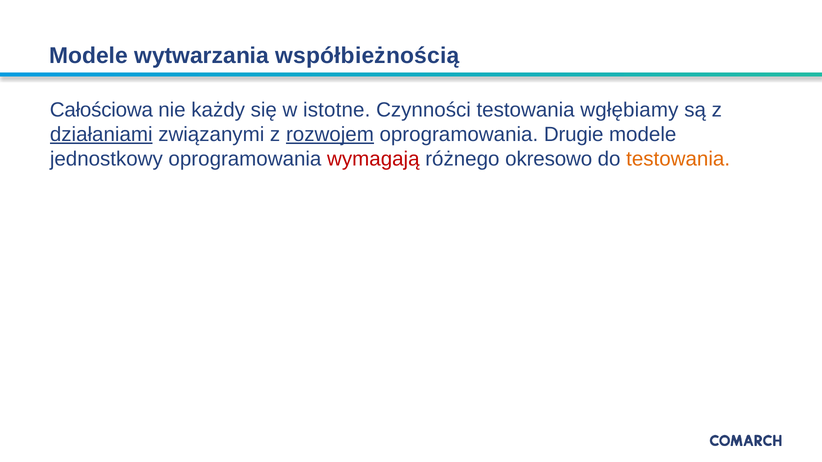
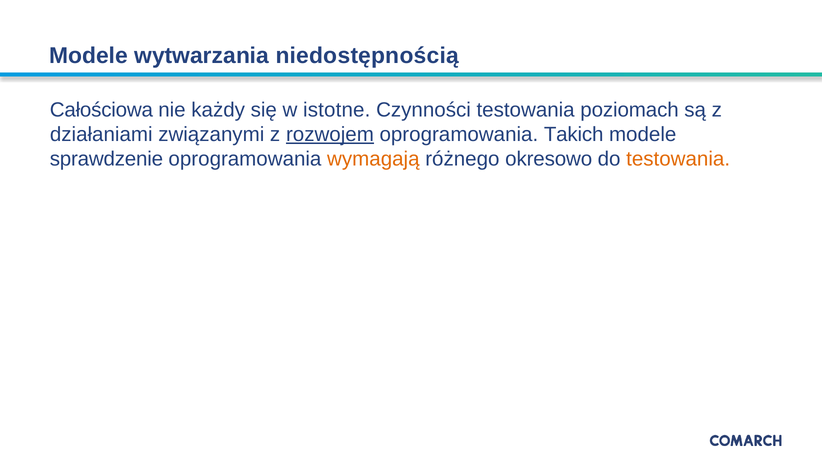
współbieżnością: współbieżnością -> niedostępnością (367, 56)
wgłębiamy: wgłębiamy -> poziomach (630, 110)
działaniami underline: present -> none (101, 135)
Drugie: Drugie -> Takich (574, 135)
jednostkowy: jednostkowy -> sprawdzenie (106, 159)
wymagają colour: red -> orange (373, 159)
